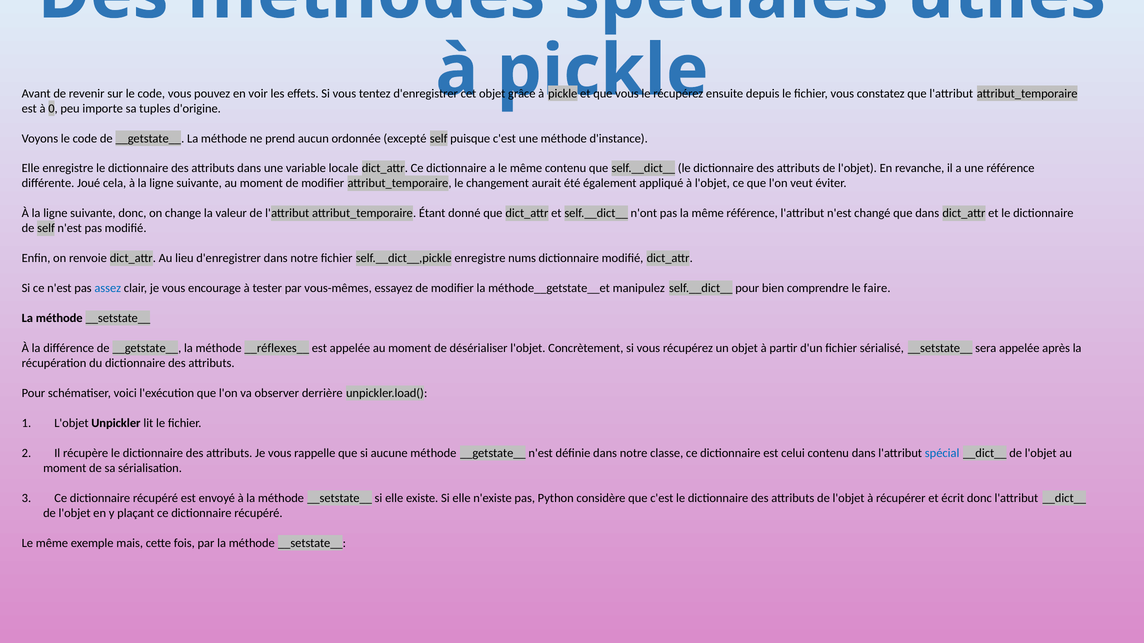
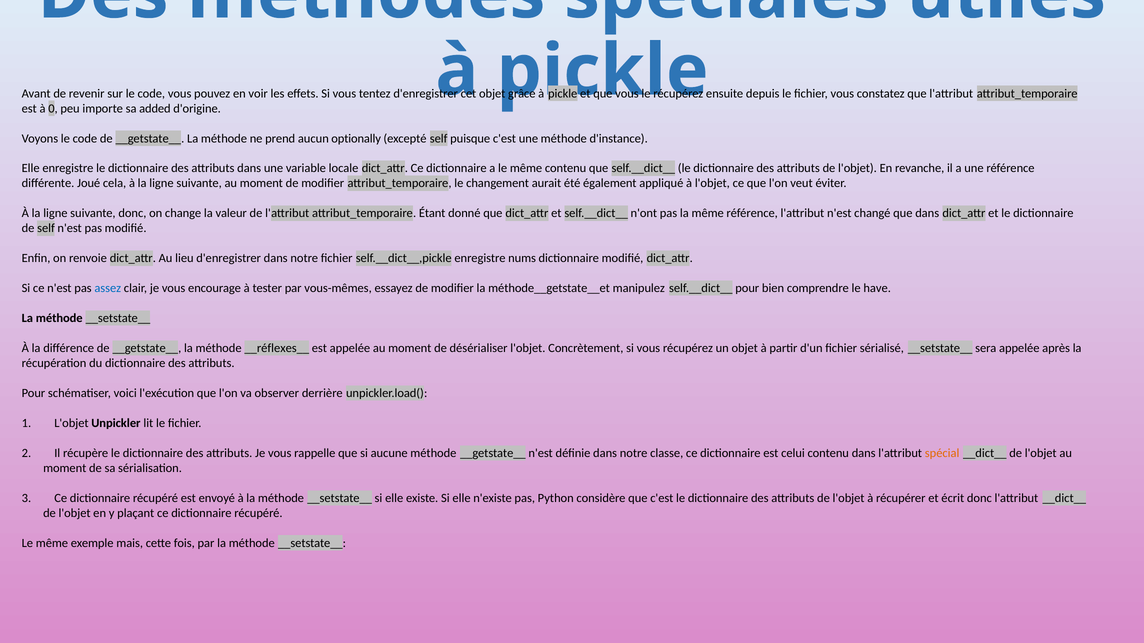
tuples: tuples -> added (155, 108)
ordonnée: ordonnée -> optionally (356, 138)
faire: faire -> have (877, 288)
spécial colour: blue -> orange (942, 453)
